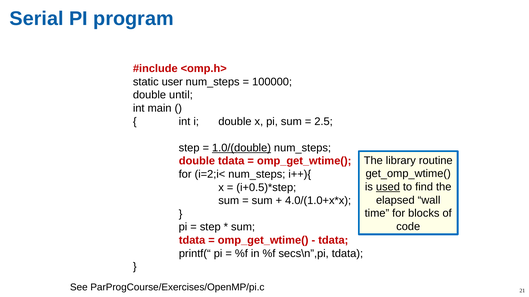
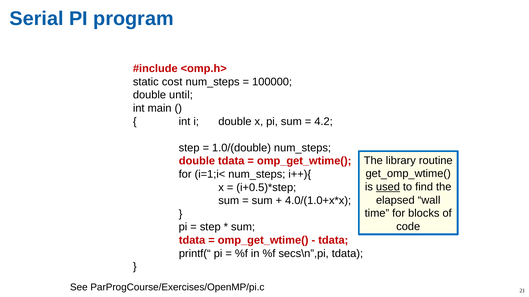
user: user -> cost (172, 82)
2.5: 2.5 -> 4.2 (324, 122)
1.0/(double underline: present -> none (241, 148)
i=2;i<: i=2;i< -> i=1;i< (210, 175)
